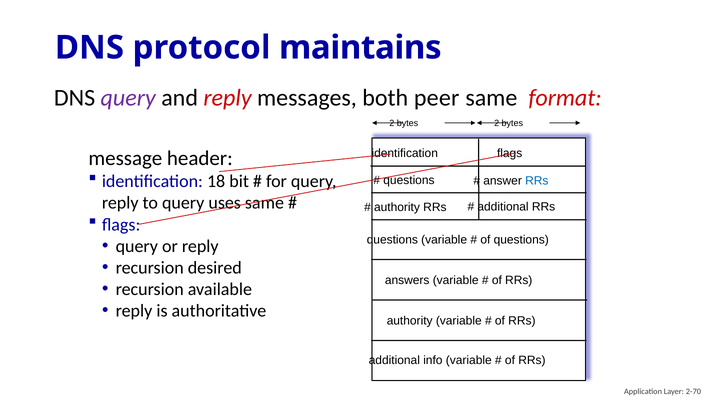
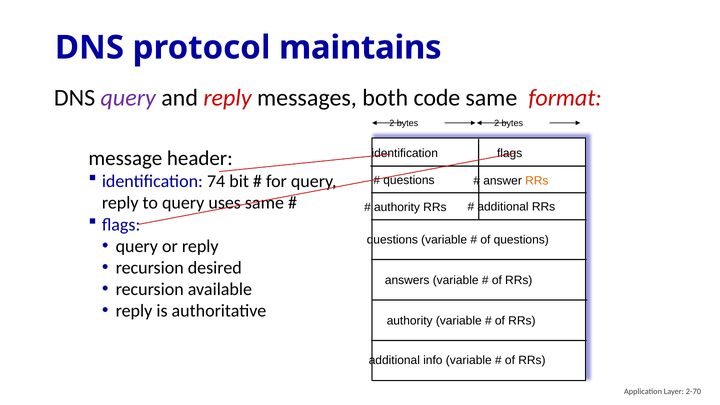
peer: peer -> code (437, 98)
18: 18 -> 74 (216, 181)
RRs colour: blue -> orange (537, 181)
